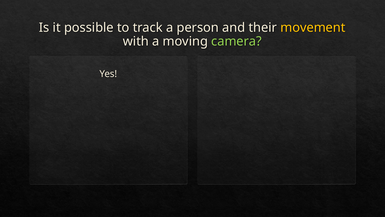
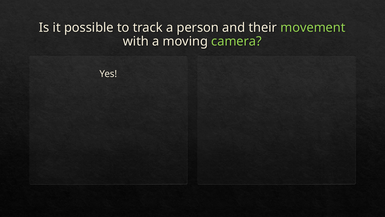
movement colour: yellow -> light green (313, 28)
